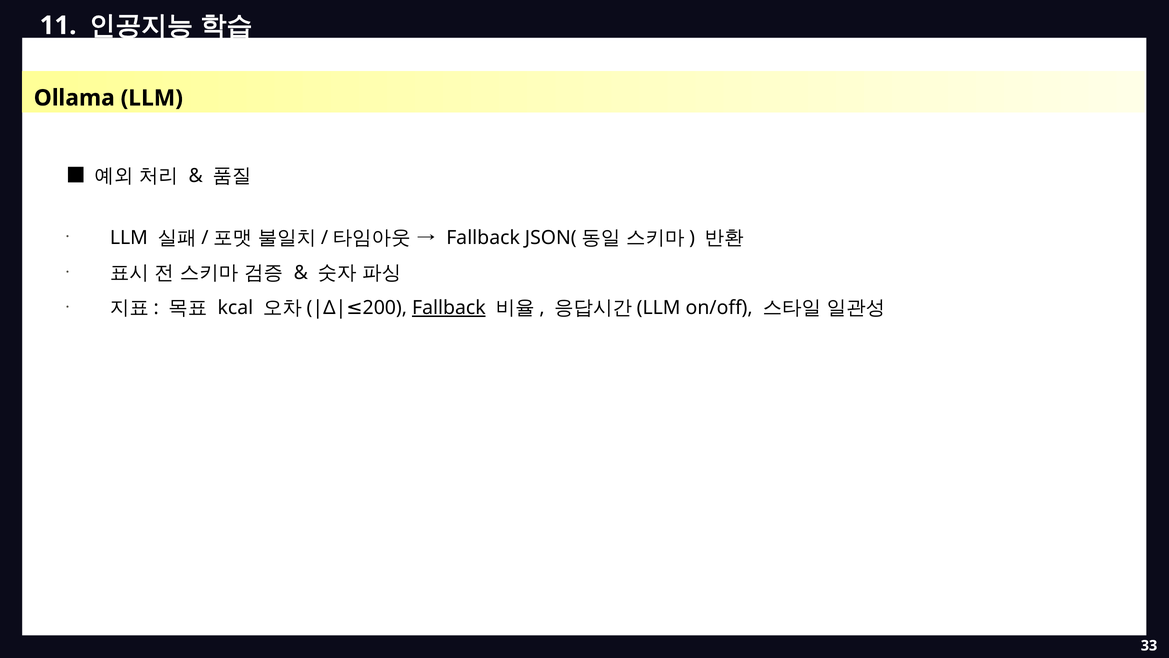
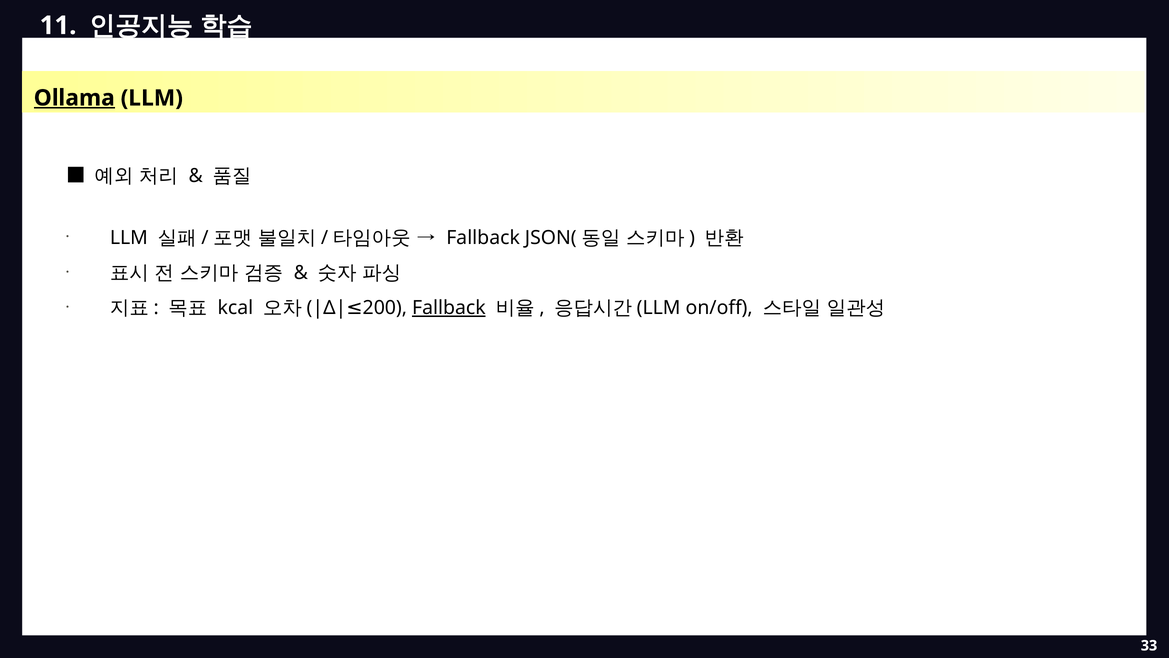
Ollama underline: none -> present (74, 98)
